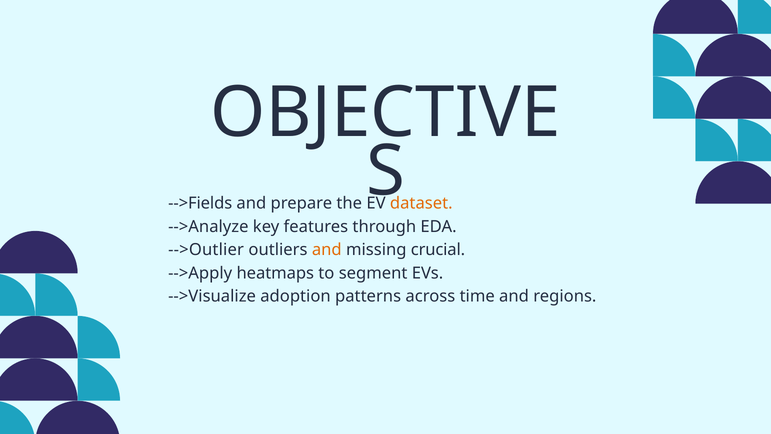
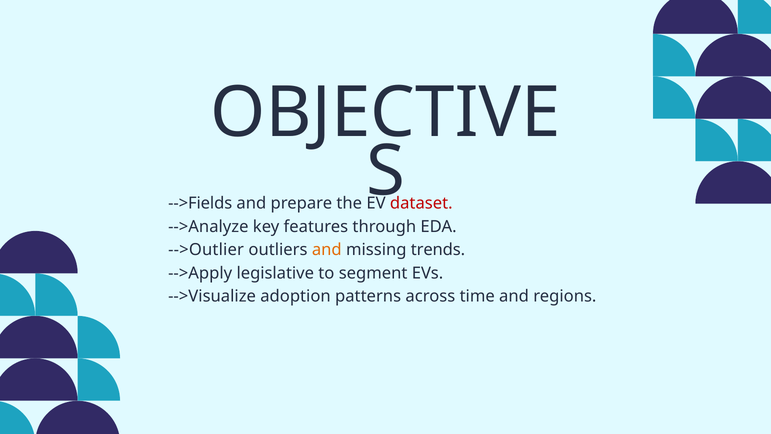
dataset colour: orange -> red (421, 203)
crucial: crucial -> trends (438, 250)
heatmaps: heatmaps -> legislative (275, 273)
